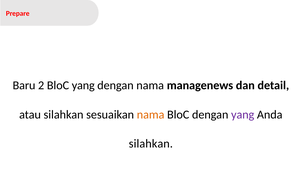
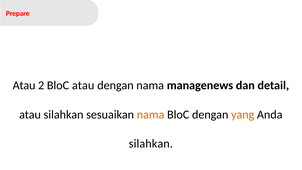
Baru: Baru -> Atau (24, 85)
BloC yang: yang -> atau (83, 85)
yang colour: purple -> orange (243, 114)
